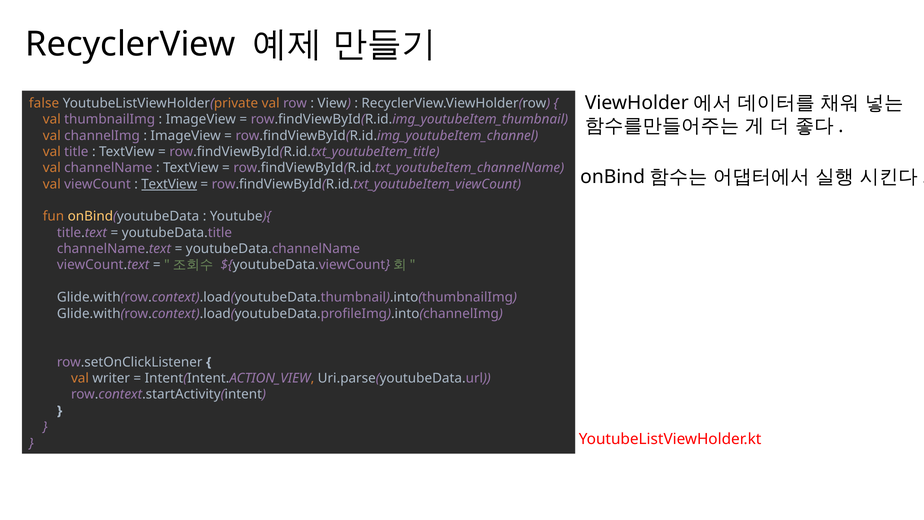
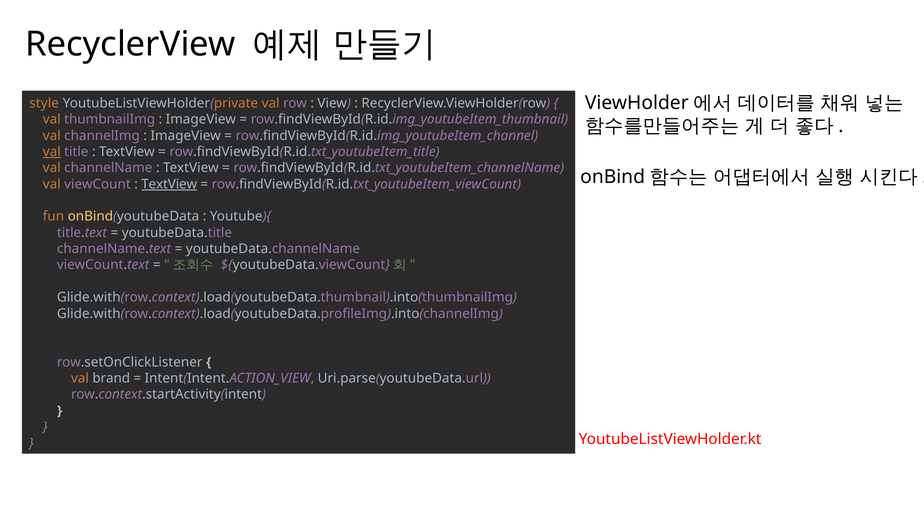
false: false -> style (44, 103)
val underline: none -> present (52, 152)
writer: writer -> brand (111, 378)
